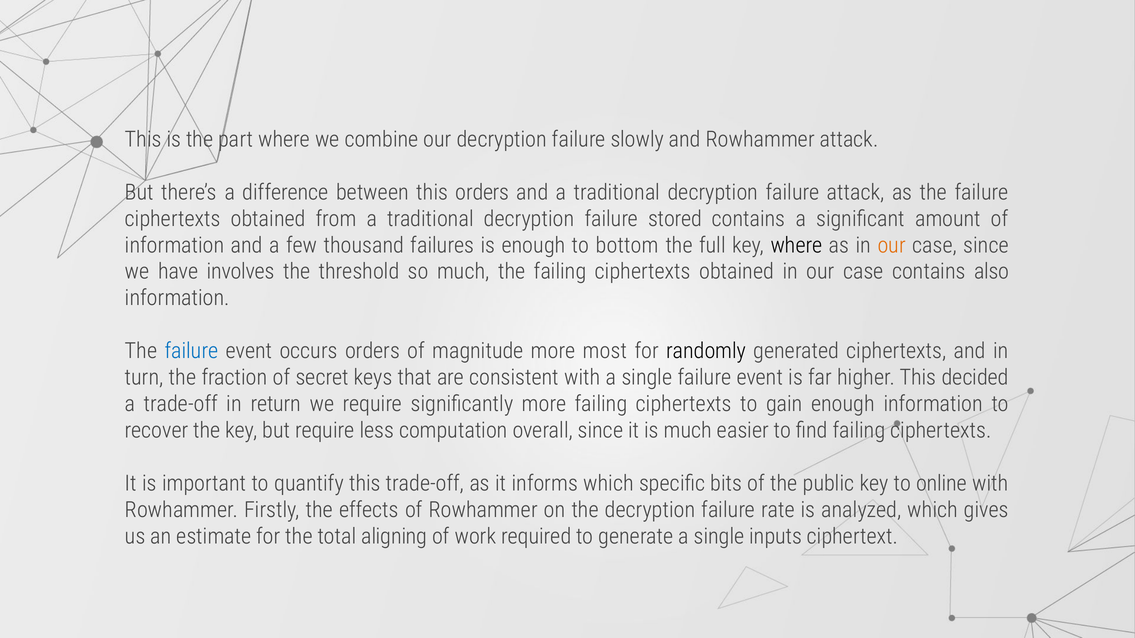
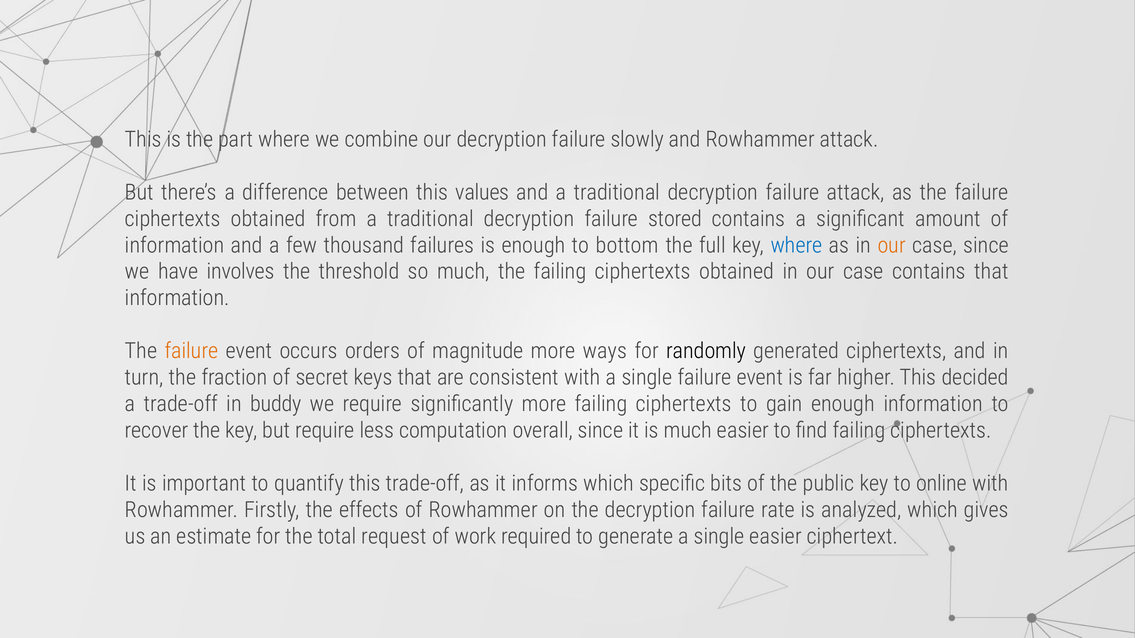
this orders: orders -> values (482, 192)
where colour: black -> blue (797, 245)
contains also: also -> that (991, 272)
failure colour: blue -> orange (191, 351)
most: most -> ways (605, 351)
return: return -> buddy (276, 404)
aligning: aligning -> request (394, 537)
single inputs: inputs -> easier (776, 537)
